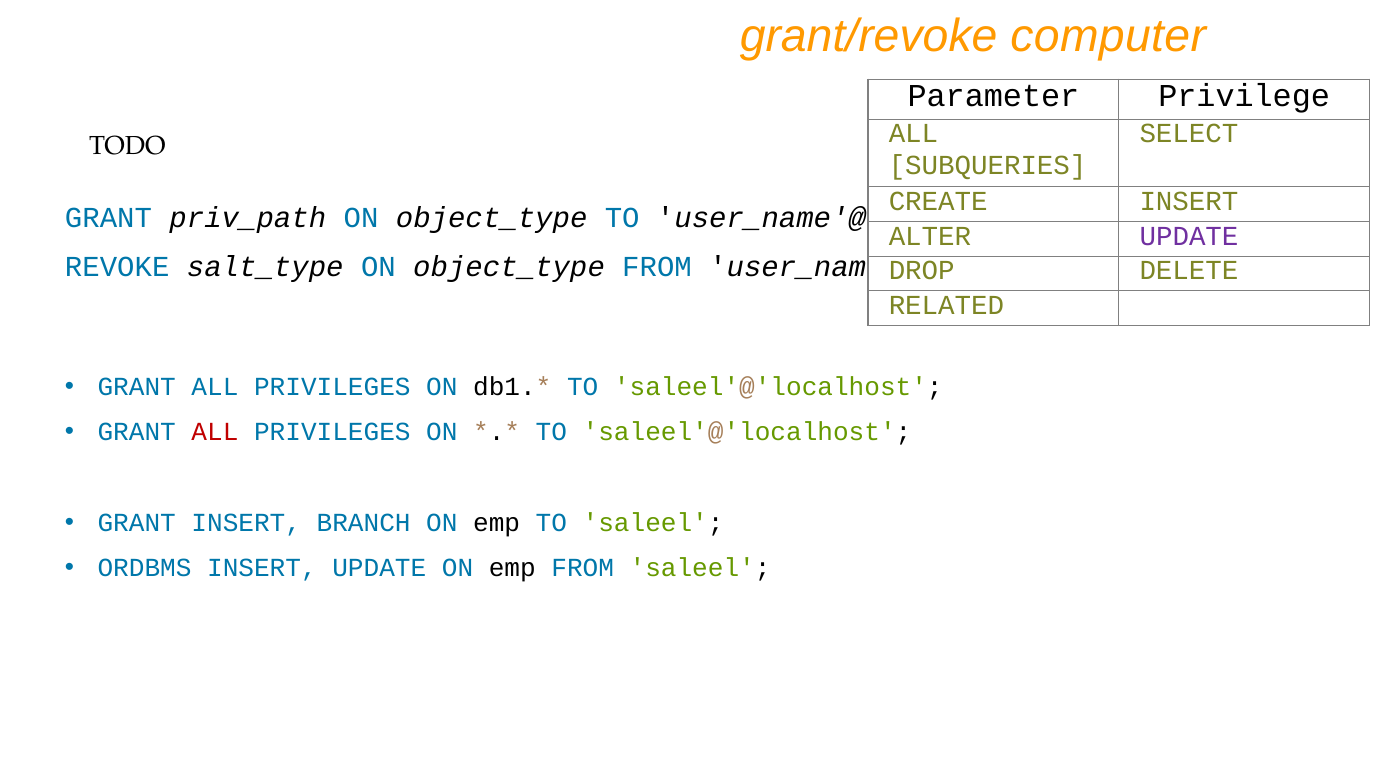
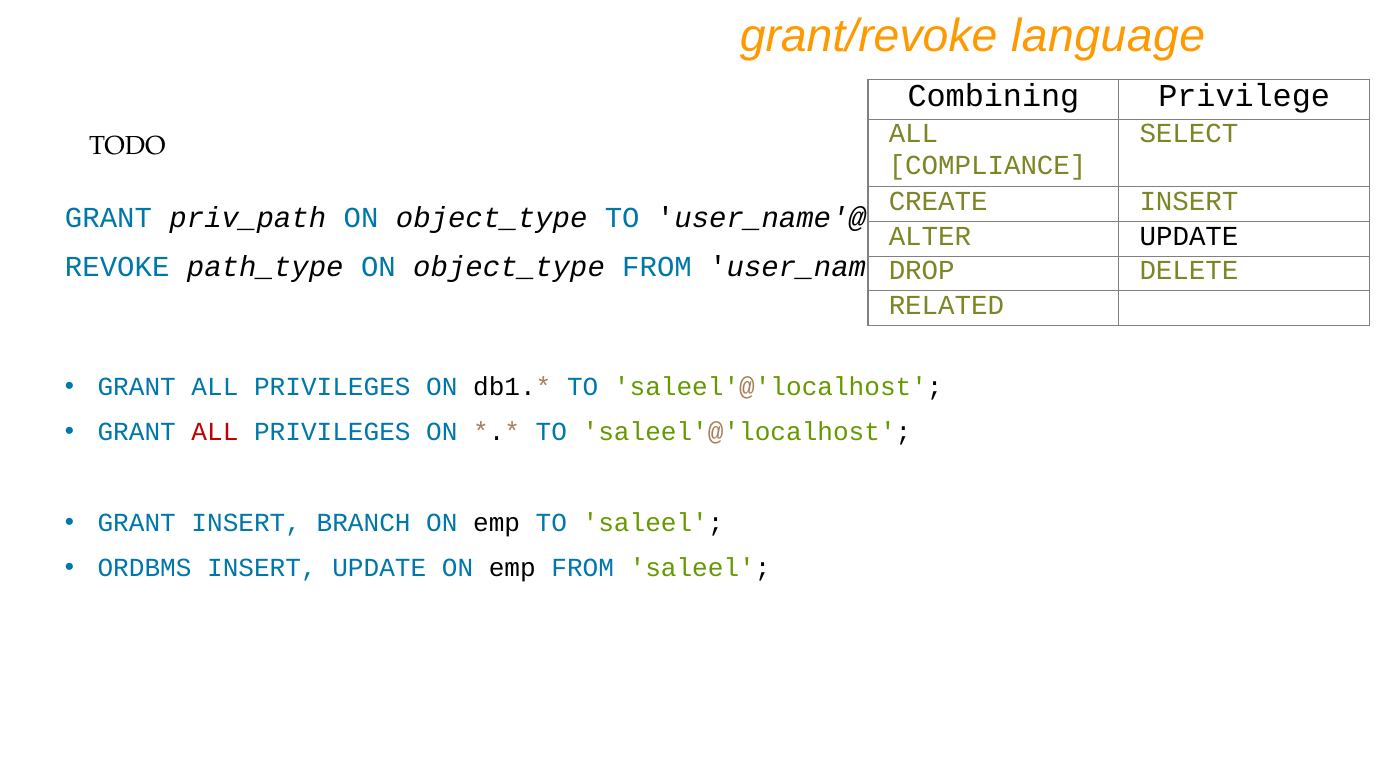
computer: computer -> language (1108, 36)
Parameter: Parameter -> Combining (993, 96)
SUBQUERIES: SUBQUERIES -> COMPLIANCE (988, 165)
UPDATE colour: purple -> black (1189, 236)
salt_type: salt_type -> path_type (265, 267)
